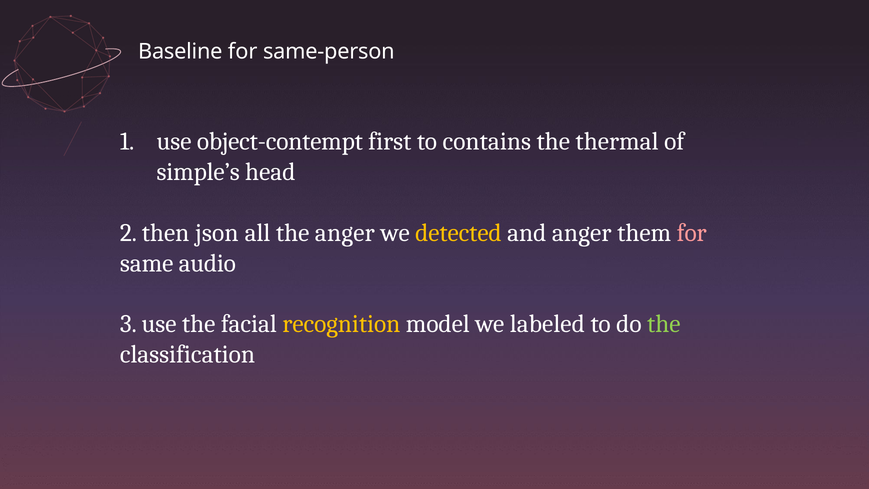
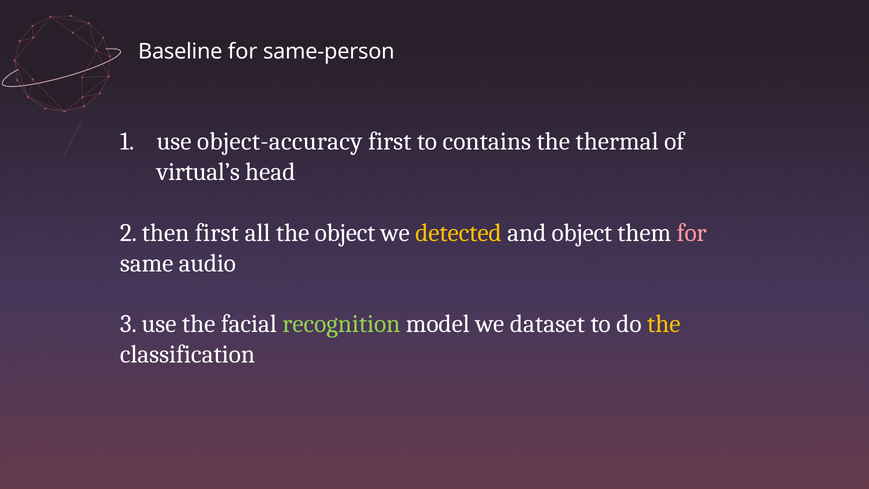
object-contempt: object-contempt -> object-accuracy (280, 141)
simple’s: simple’s -> virtual’s (198, 172)
then json: json -> first (217, 233)
the anger: anger -> object (345, 233)
and anger: anger -> object (582, 233)
recognition colour: yellow -> light green (341, 324)
labeled: labeled -> dataset (547, 324)
the colour: light green -> yellow (664, 324)
